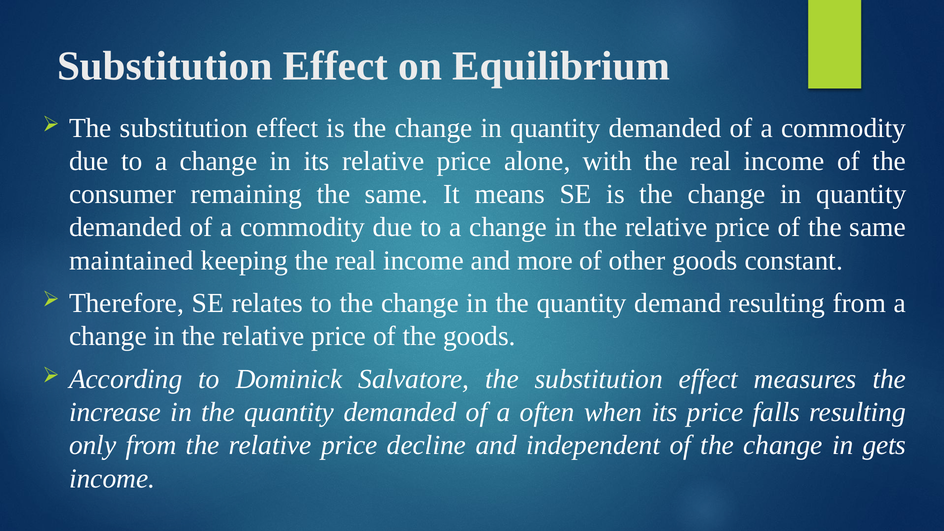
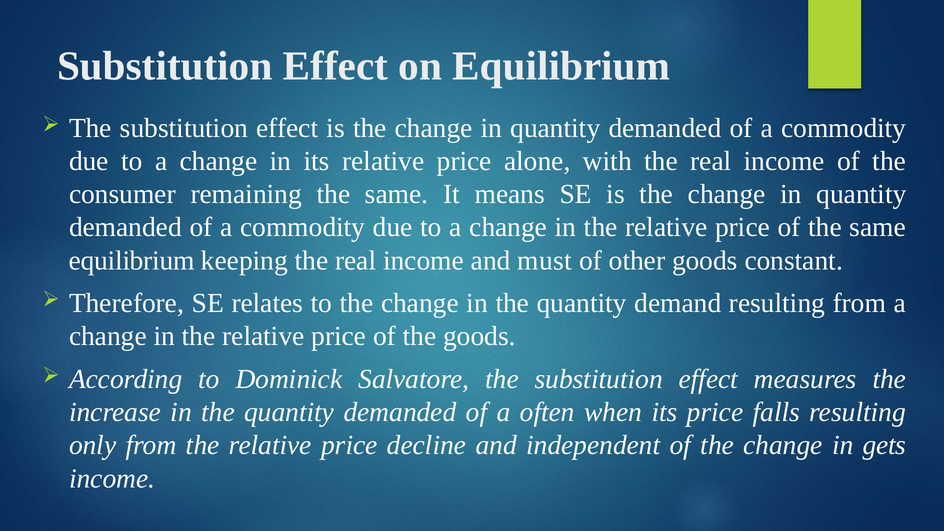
maintained: maintained -> equilibrium (132, 260)
more: more -> must (545, 260)
